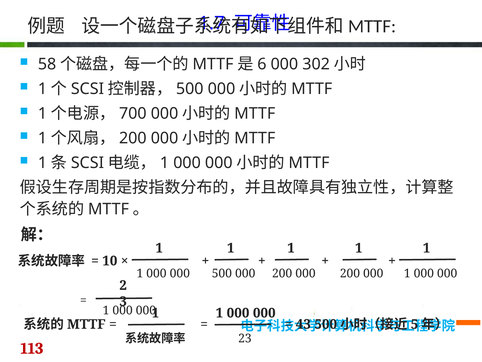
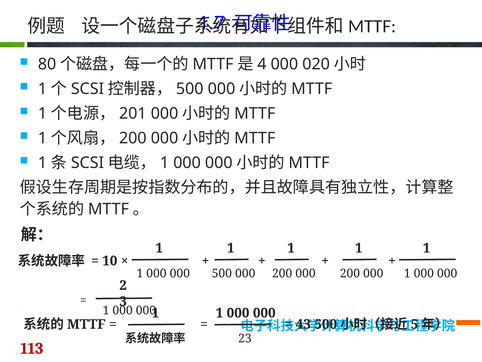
58: 58 -> 80 (47, 64)
6: 6 -> 4 (262, 64)
302: 302 -> 020 (316, 64)
700: 700 -> 201 (133, 114)
